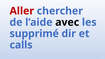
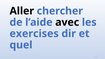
Aller colour: red -> black (22, 11)
supprimé: supprimé -> exercises (34, 34)
calls: calls -> quel (21, 45)
